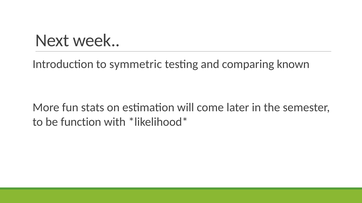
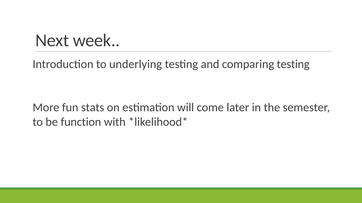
symmetric: symmetric -> underlying (136, 64)
comparing known: known -> testing (293, 64)
